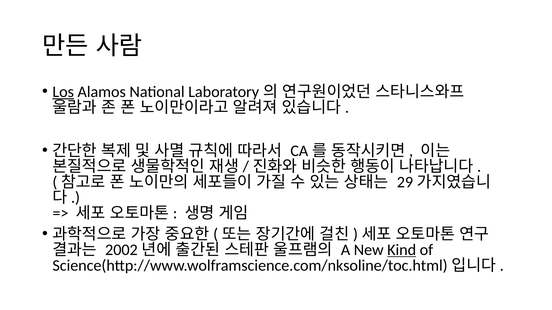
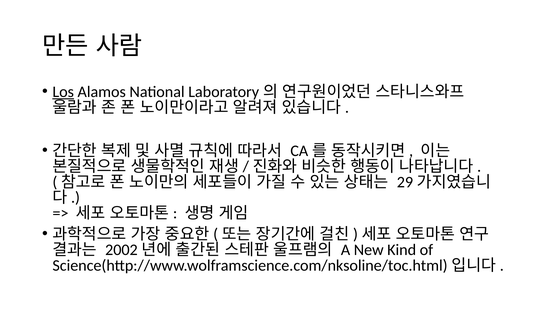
Kind underline: present -> none (402, 250)
